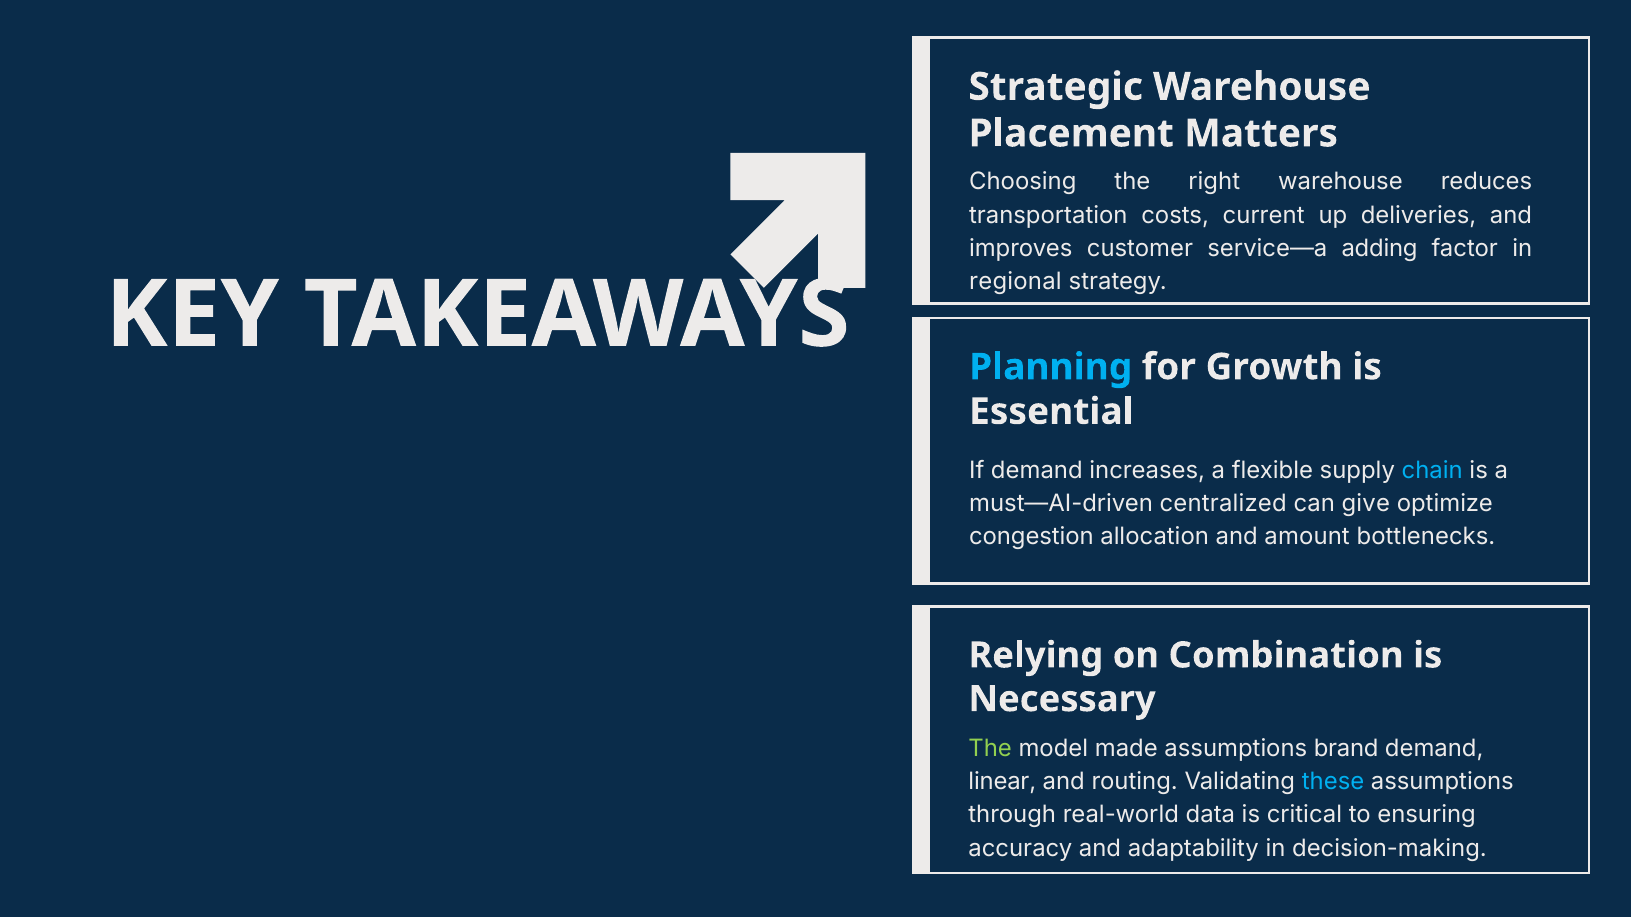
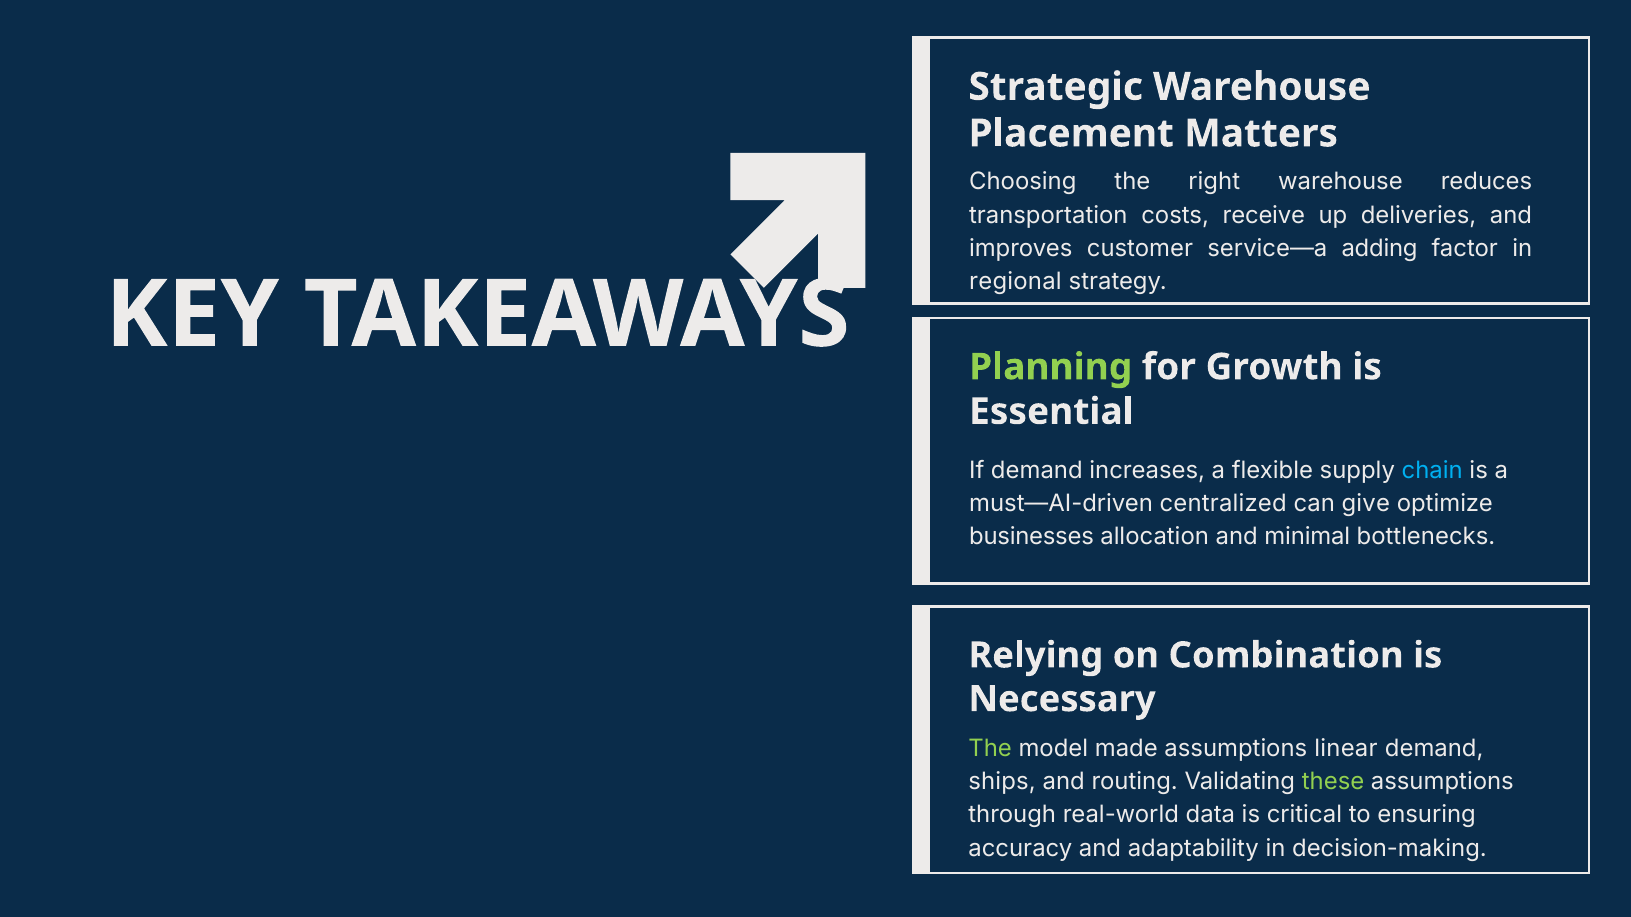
current: current -> receive (1264, 215)
Planning colour: light blue -> light green (1051, 367)
congestion: congestion -> businesses (1032, 537)
amount: amount -> minimal (1307, 537)
brand: brand -> linear (1346, 749)
linear: linear -> ships (1002, 782)
these colour: light blue -> light green (1333, 782)
